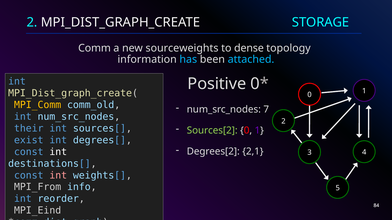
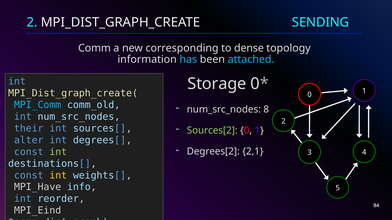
STORAGE: STORAGE -> SENDING (321, 22)
sourceweights: sourceweights -> corresponding (182, 48)
Positive: Positive -> Storage (217, 84)
MPI_Comm colour: yellow -> light blue (38, 105)
7: 7 -> 8 (266, 110)
exist: exist -> alter (29, 140)
int colour: white -> light green (58, 152)
int colour: pink -> yellow (58, 176)
MPI_From: MPI_From -> MPI_Have (38, 187)
